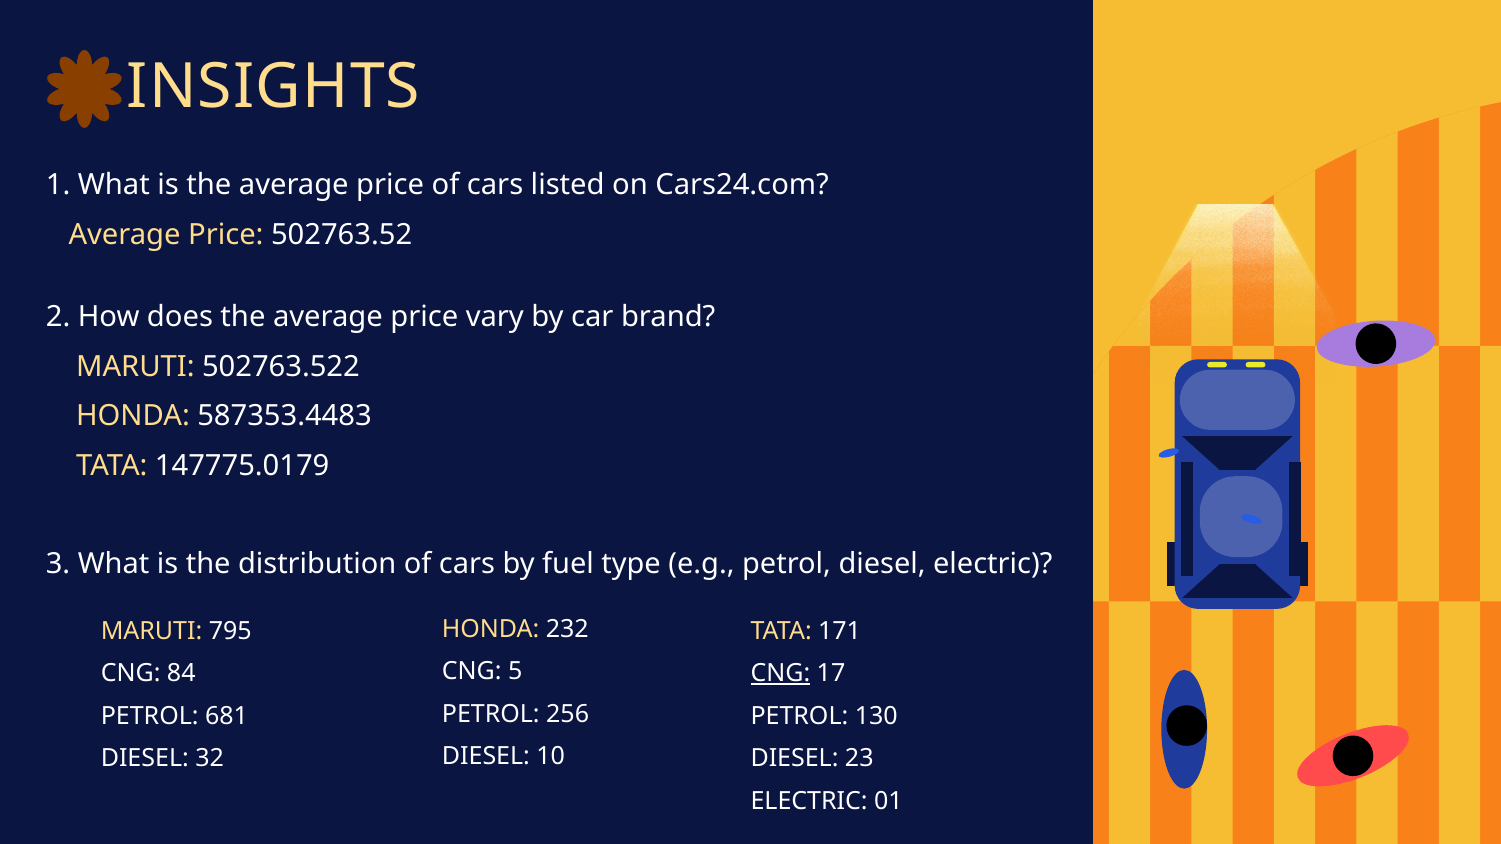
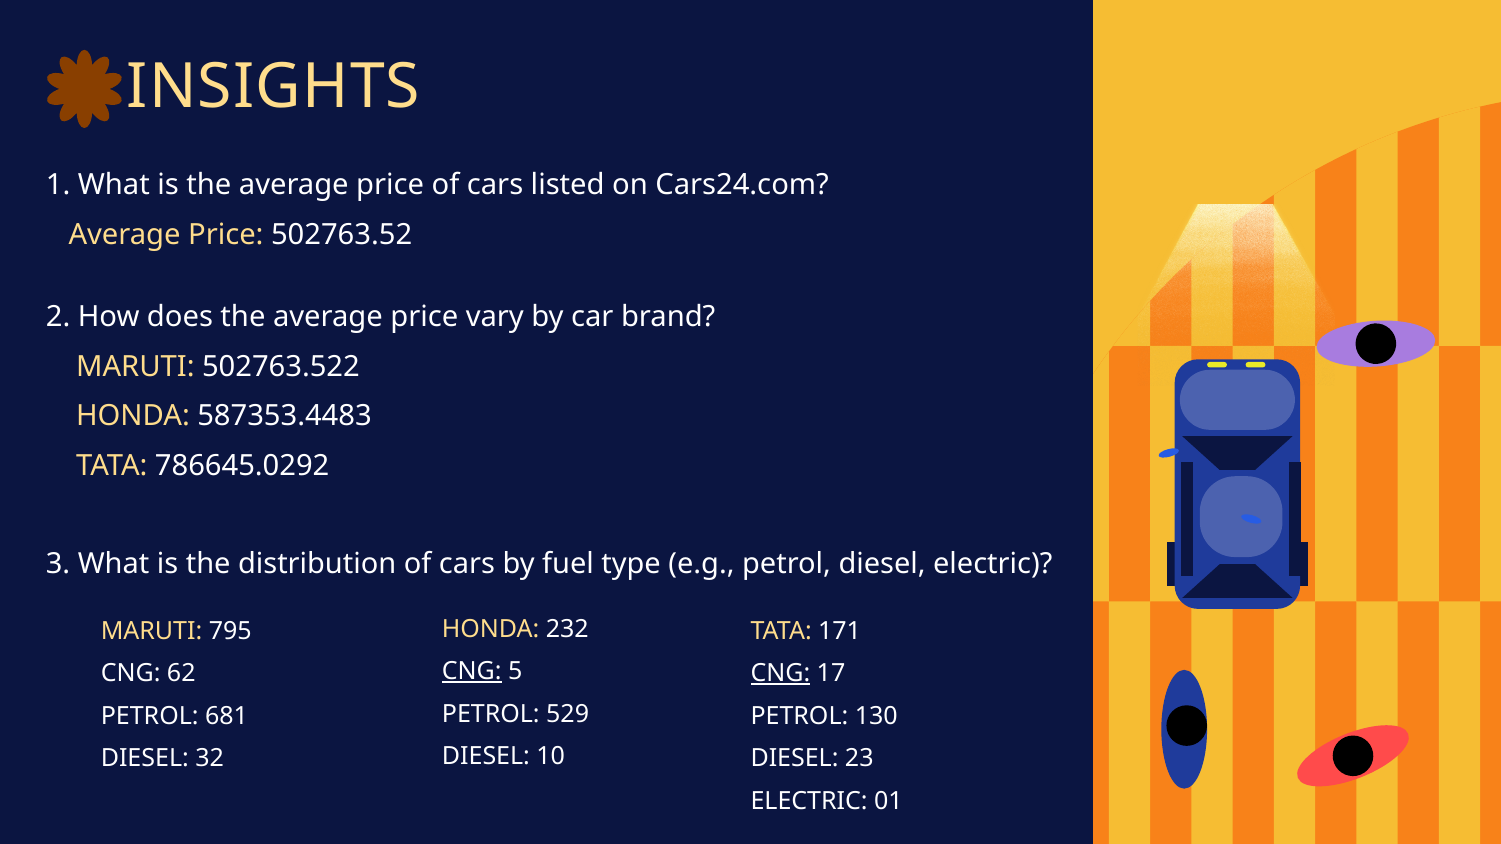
147775.0179: 147775.0179 -> 786645.0292 (242, 466)
CNG underline: none -> present (472, 672)
84: 84 -> 62 (181, 674)
256: 256 -> 529 (568, 714)
